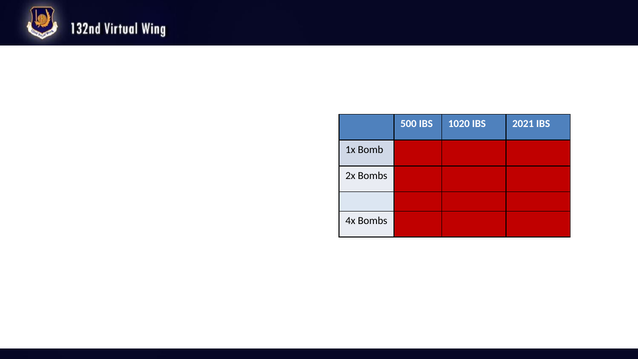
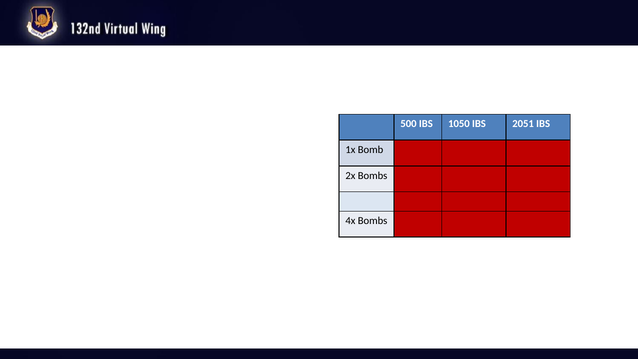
1020: 1020 -> 1050 (459, 124)
2021: 2021 -> 2051 (523, 124)
